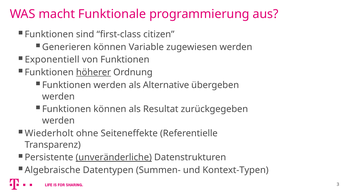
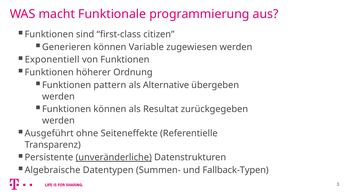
höherer underline: present -> none (93, 72)
Funktionen werden: werden -> pattern (110, 85)
Wiederholt: Wiederholt -> Ausgeführt (49, 133)
Kontext-Typen: Kontext-Typen -> Fallback-Typen (236, 170)
